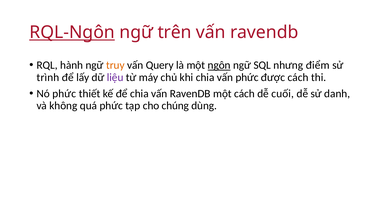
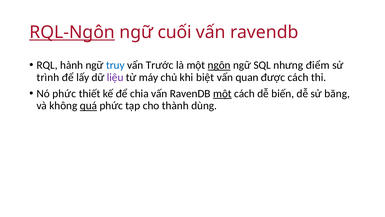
trên: trên -> cuối (175, 32)
truy colour: orange -> blue (115, 65)
Query: Query -> Trước (160, 65)
khi chia: chia -> biệt (205, 77)
vấn phức: phức -> quan (247, 77)
một underline: none -> present (222, 93)
cuối: cuối -> biến (283, 93)
danh: danh -> băng (337, 93)
quá underline: none -> present (88, 105)
chúng: chúng -> thành (175, 105)
